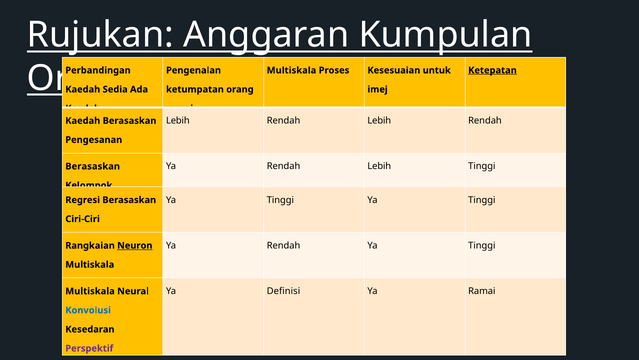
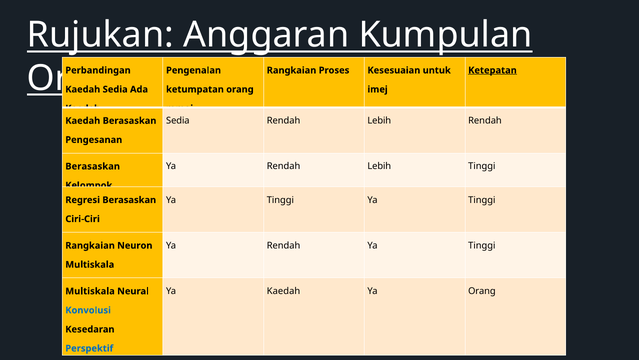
Multiskala: Multiskala -> Rangkaian (292, 70)
Lebih: Lebih -> Sedia (178, 121)
Neuron underline: present -> none (135, 245)
Ya Definisi: Definisi -> Kaedah (283, 291)
Ya Ramai: Ramai -> Orang (482, 291)
Perspektif colour: purple -> blue (89, 348)
